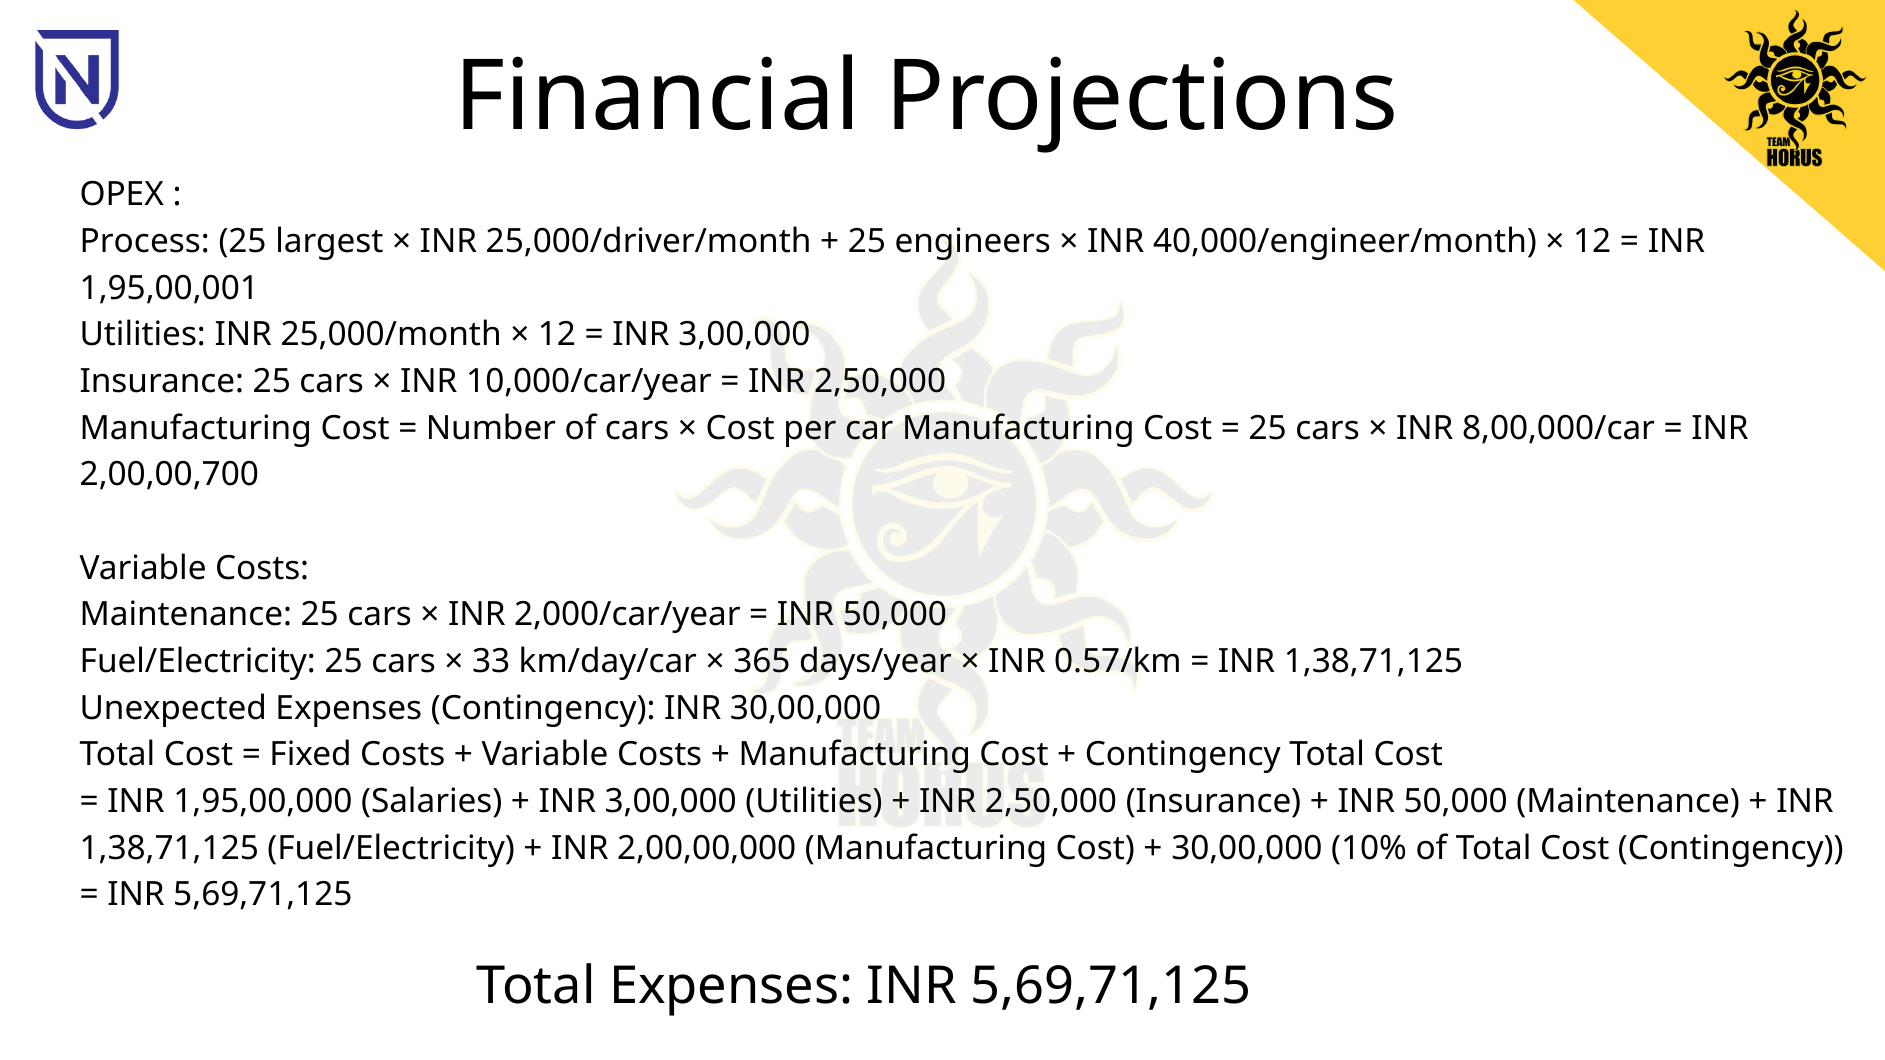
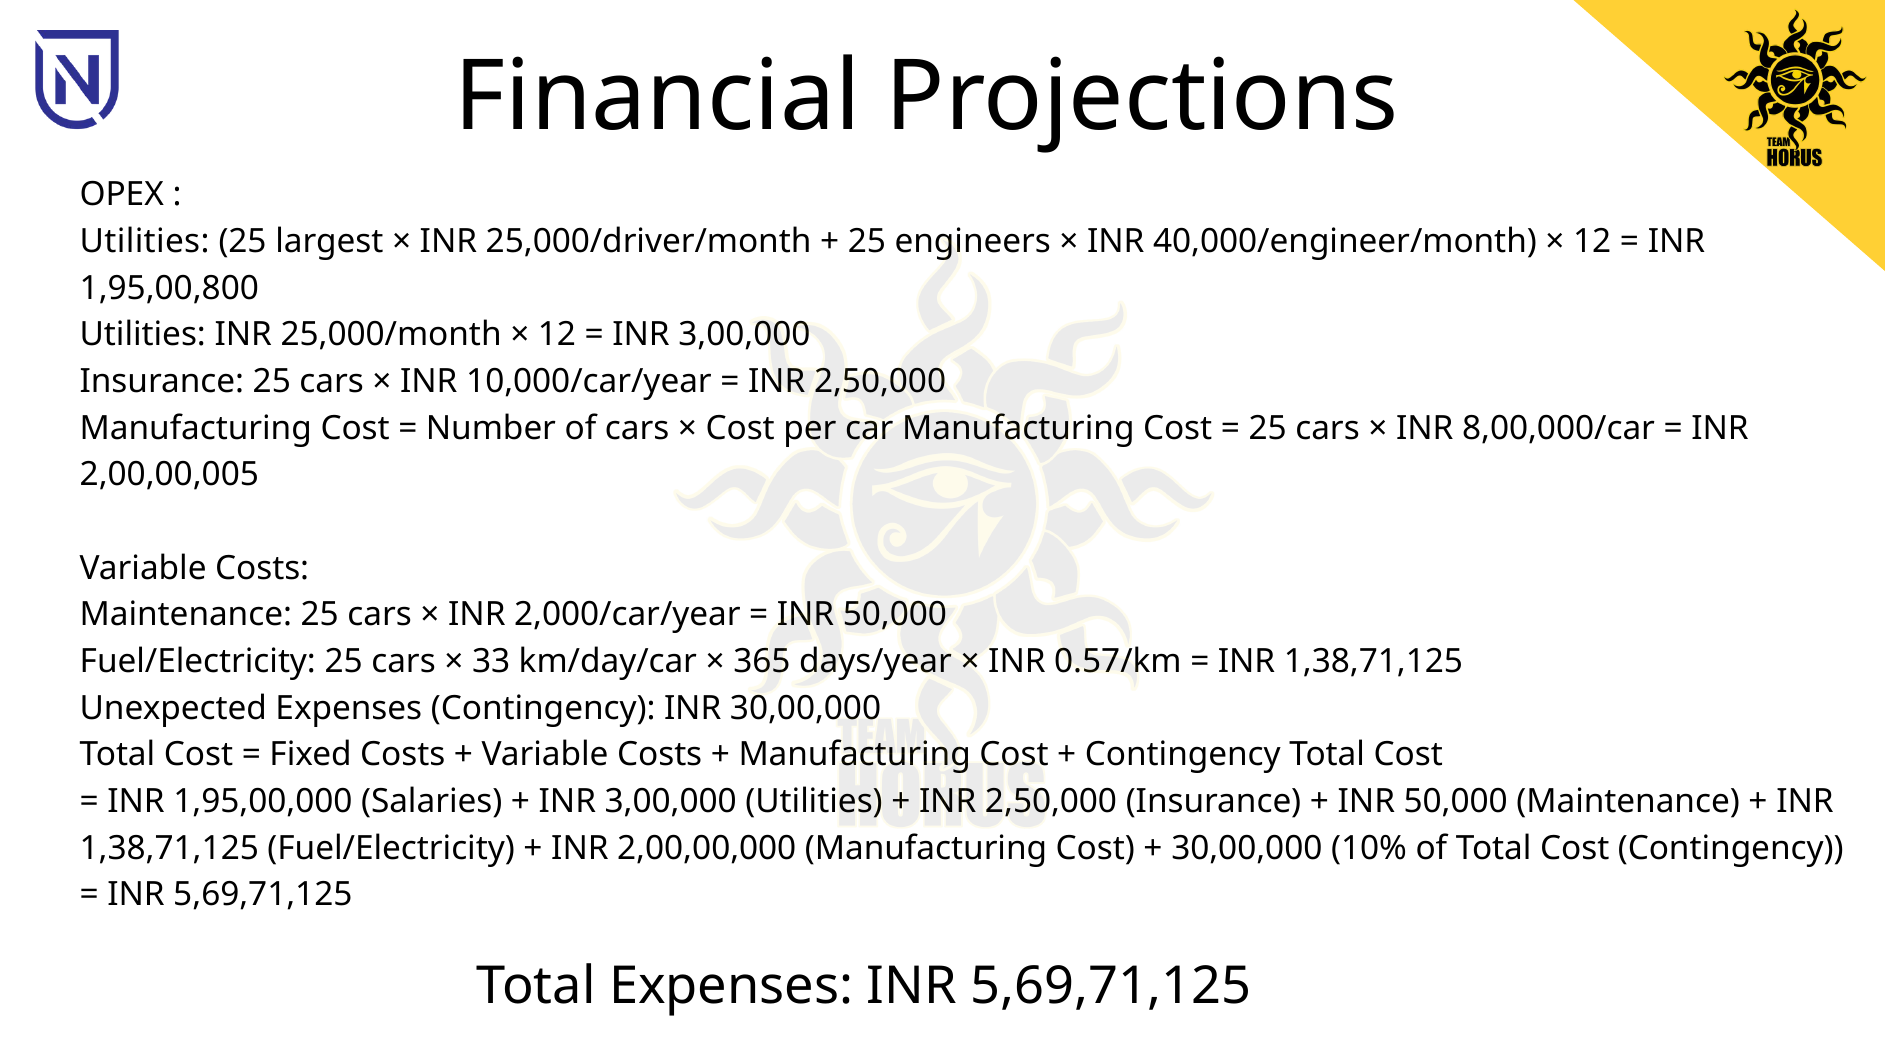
Process: Process -> Utilities (145, 241)
1,95,00,001: 1,95,00,001 -> 1,95,00,800 (169, 288)
2,00,00,700: 2,00,00,700 -> 2,00,00,005 (169, 475)
